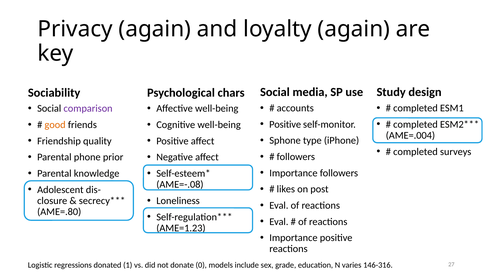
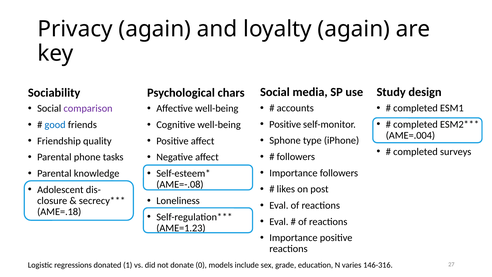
good colour: orange -> blue (55, 125)
prior: prior -> tasks (113, 157)
AME=.80: AME=.80 -> AME=.18 (59, 212)
